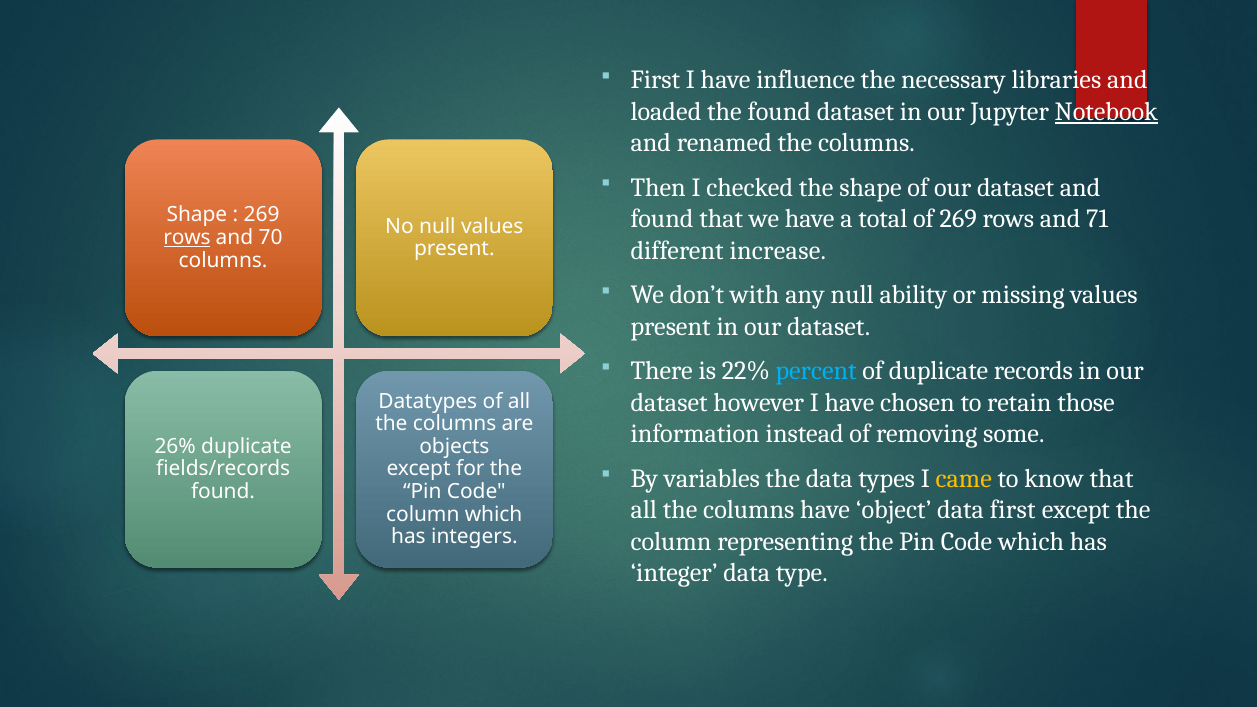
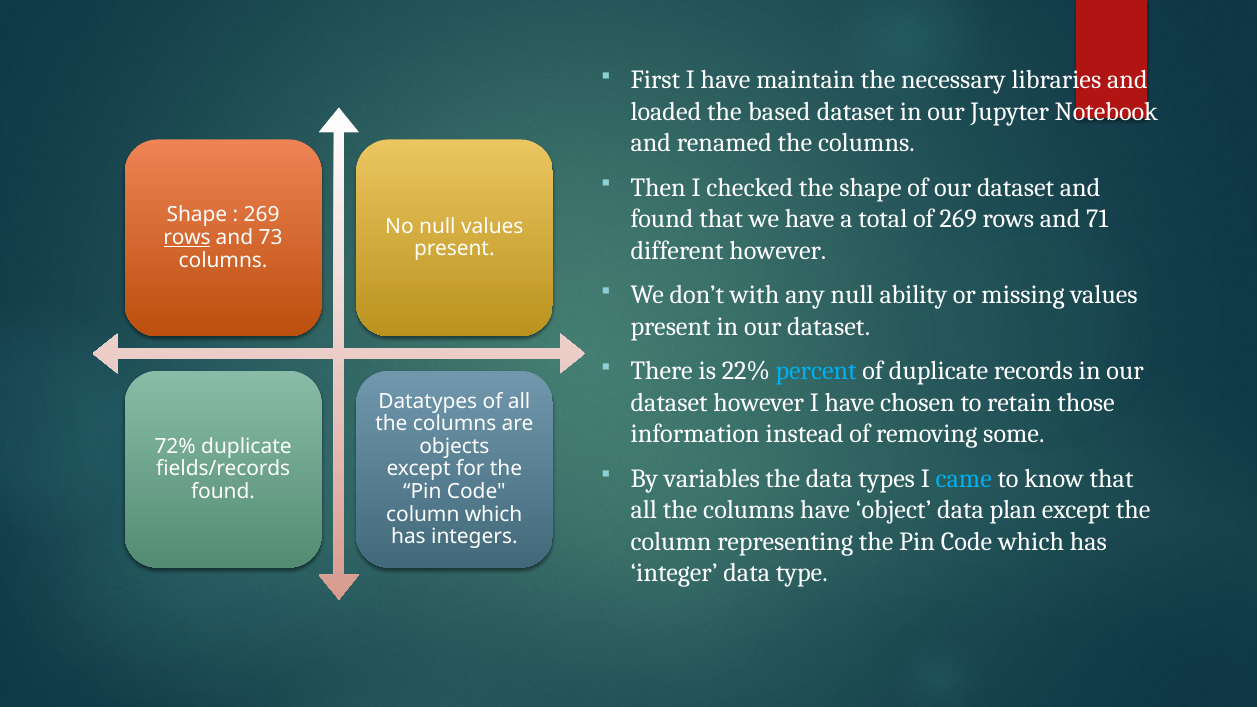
influence: influence -> maintain (806, 80)
the found: found -> based (779, 112)
Notebook underline: present -> none (1106, 112)
70: 70 -> 73 (271, 238)
different increase: increase -> however (778, 251)
26%: 26% -> 72% (175, 446)
came colour: yellow -> light blue (964, 479)
data first: first -> plan (1013, 510)
